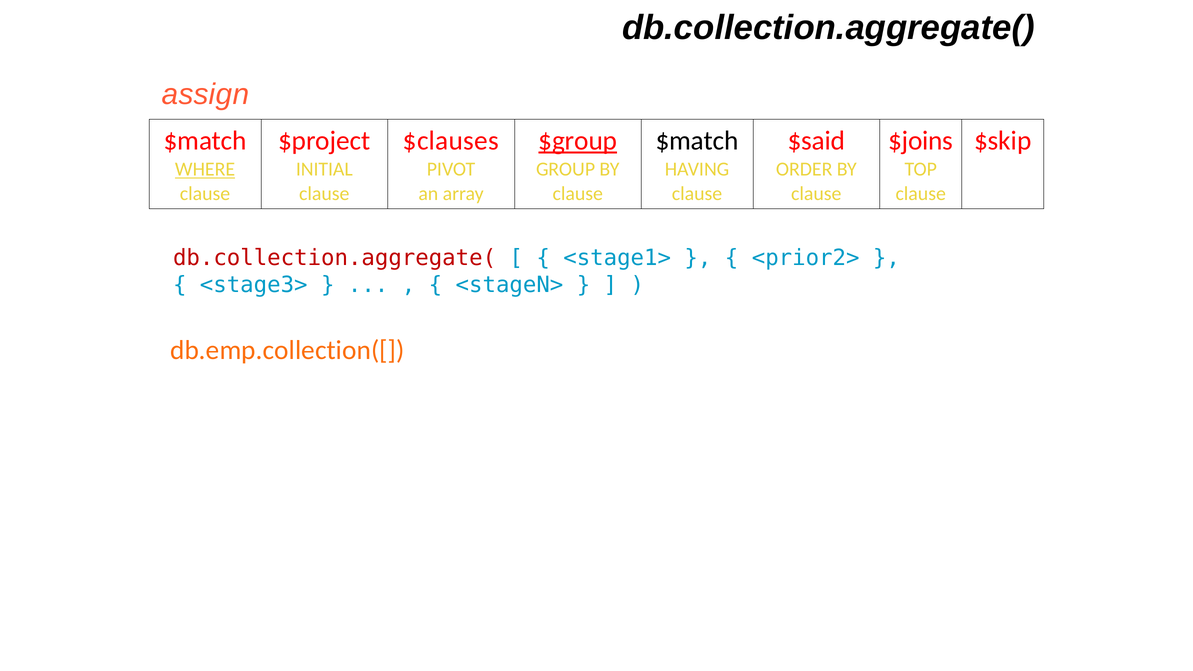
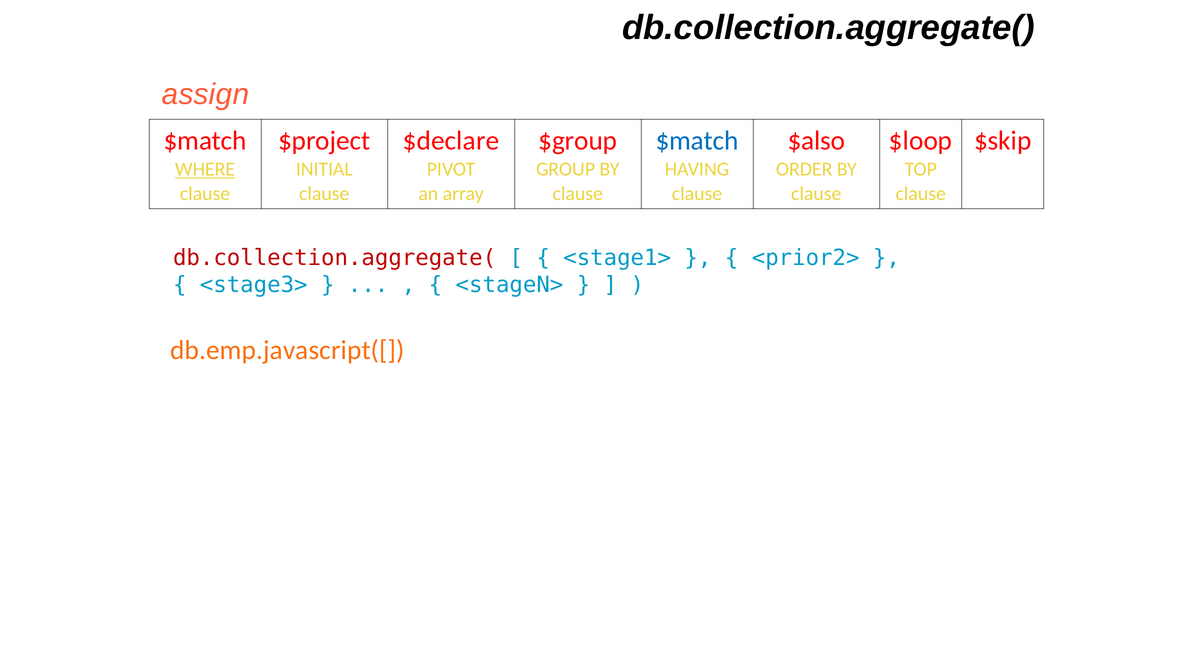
$clauses: $clauses -> $declare (451, 141)
$group underline: present -> none (578, 141)
$match colour: black -> blue (697, 141)
$said: $said -> $also (816, 141)
$joins: $joins -> $loop (921, 141)
db.emp.collection([: db.emp.collection([ -> db.emp.javascript([ (287, 351)
